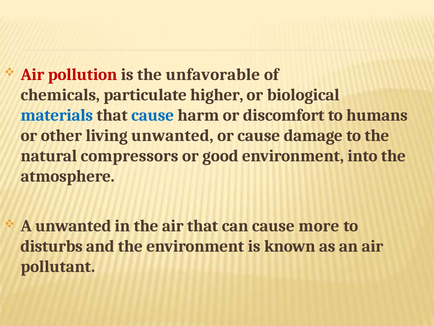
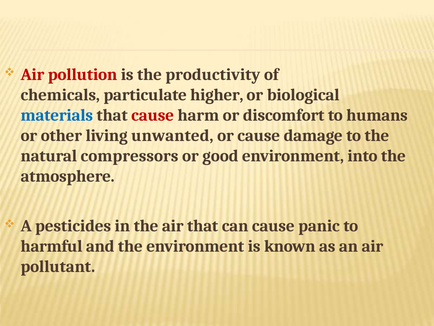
unfavorable: unfavorable -> productivity (213, 75)
cause colour: blue -> red (153, 115)
A unwanted: unwanted -> pesticides (73, 226)
more: more -> panic (319, 226)
disturbs: disturbs -> harmful (52, 246)
